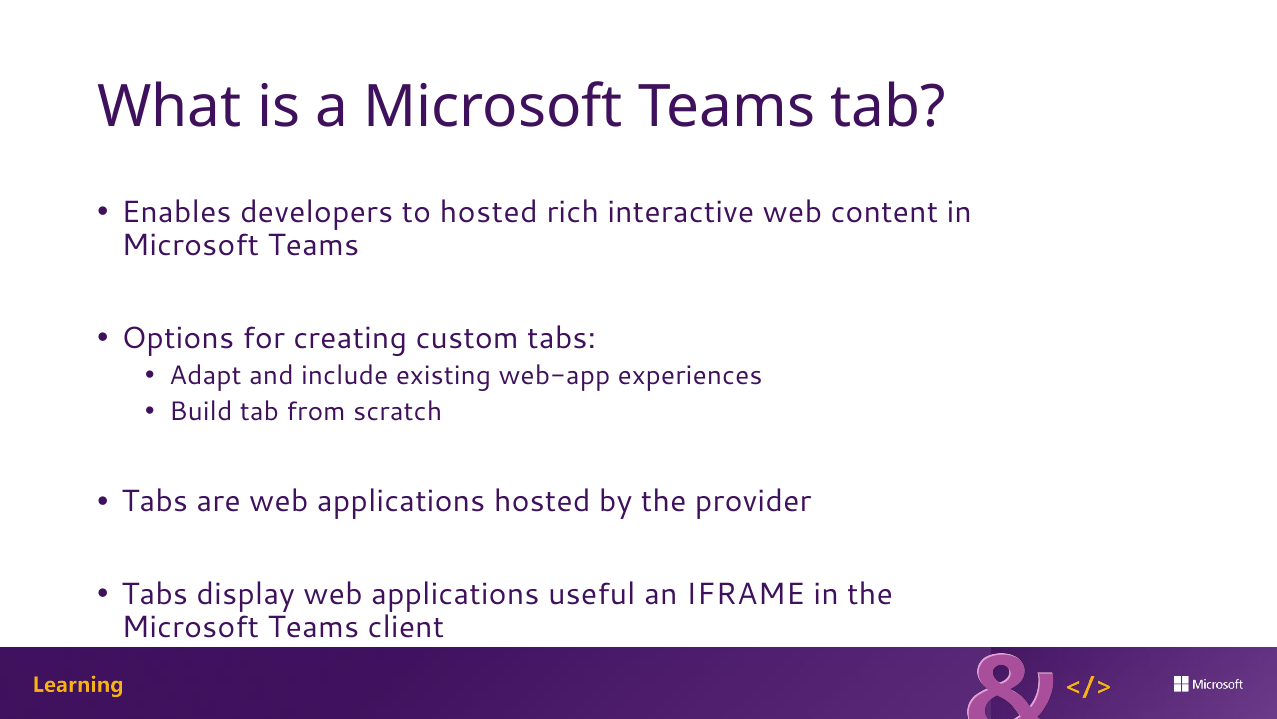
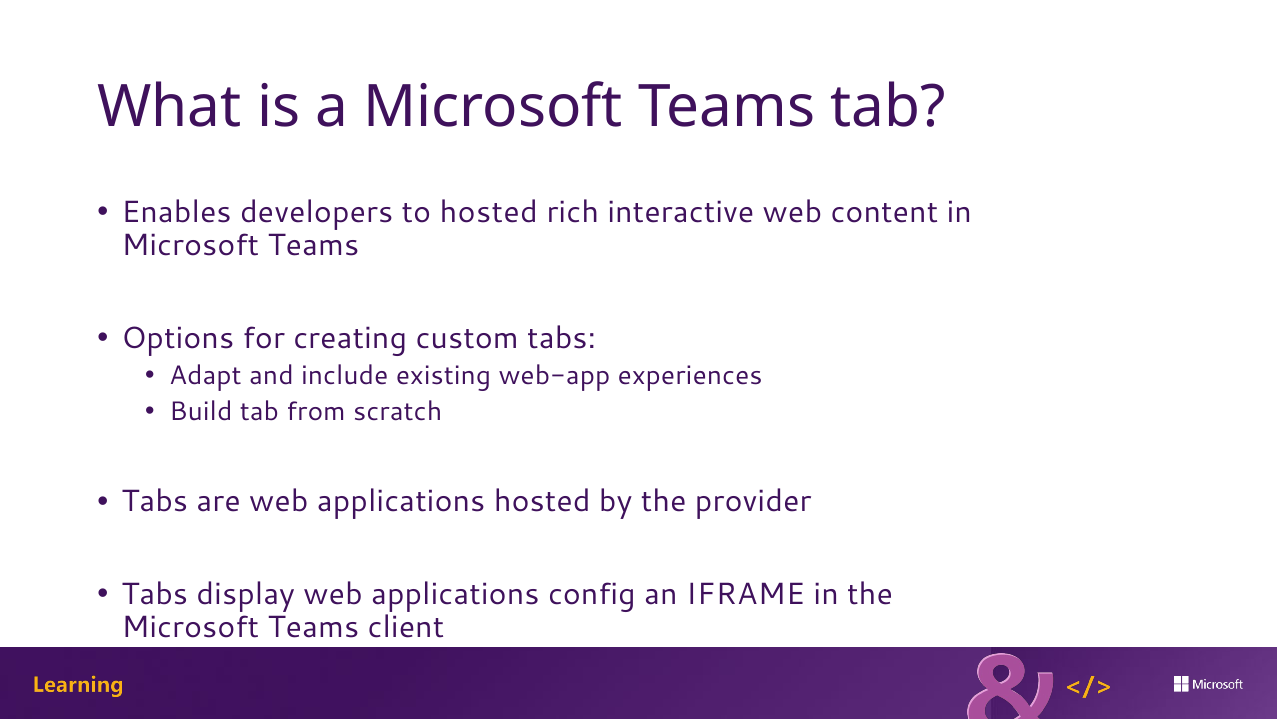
useful: useful -> config (592, 594)
